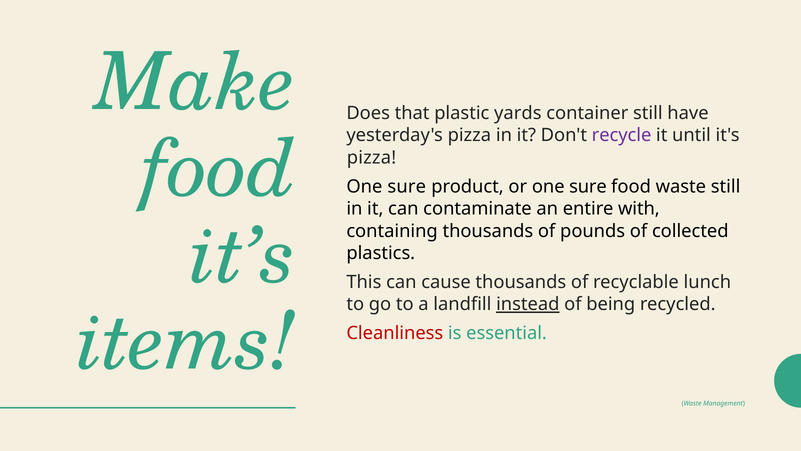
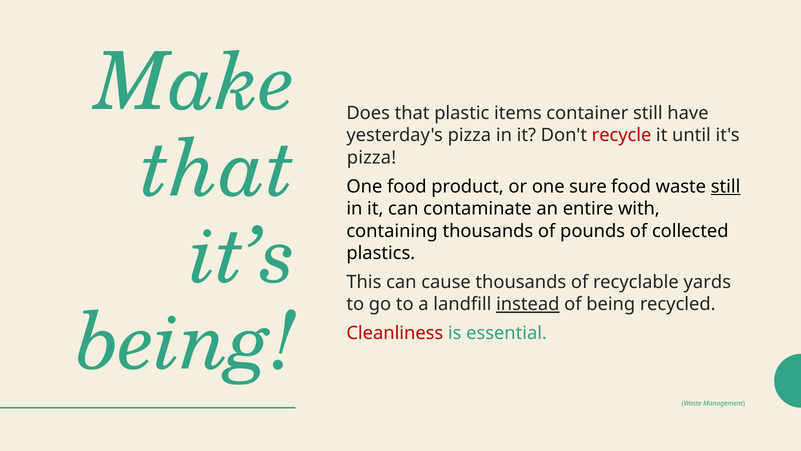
yards: yards -> items (518, 113)
recycle colour: purple -> red (622, 135)
food: food -> that (218, 169)
sure: sure -> food (407, 186)
still underline: none -> present (726, 186)
lunch: lunch -> yards (707, 282)
items: items -> being (187, 342)
